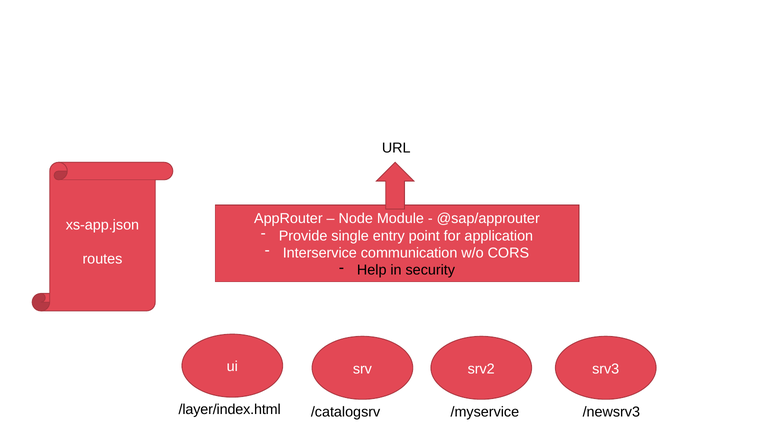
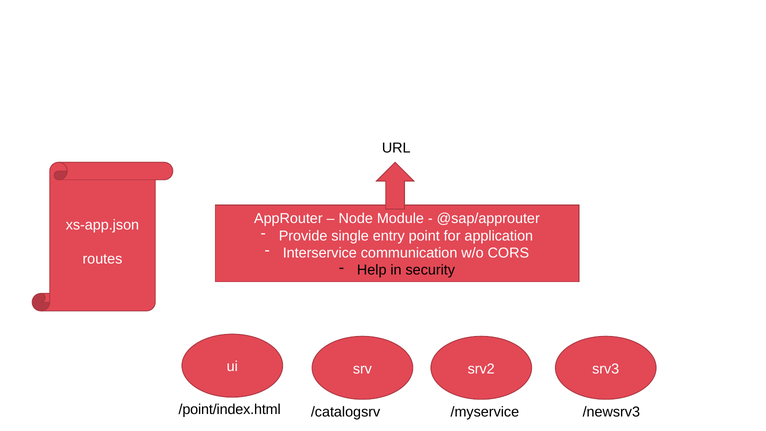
/layer/index.html: /layer/index.html -> /point/index.html (230, 410)
